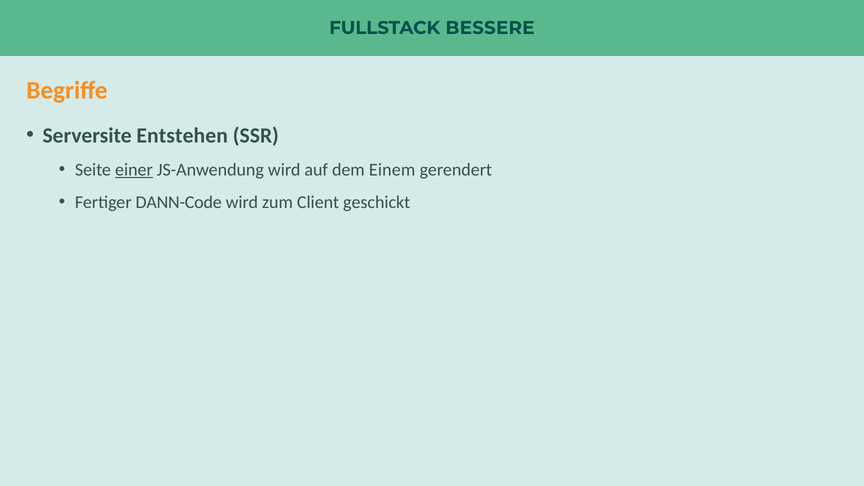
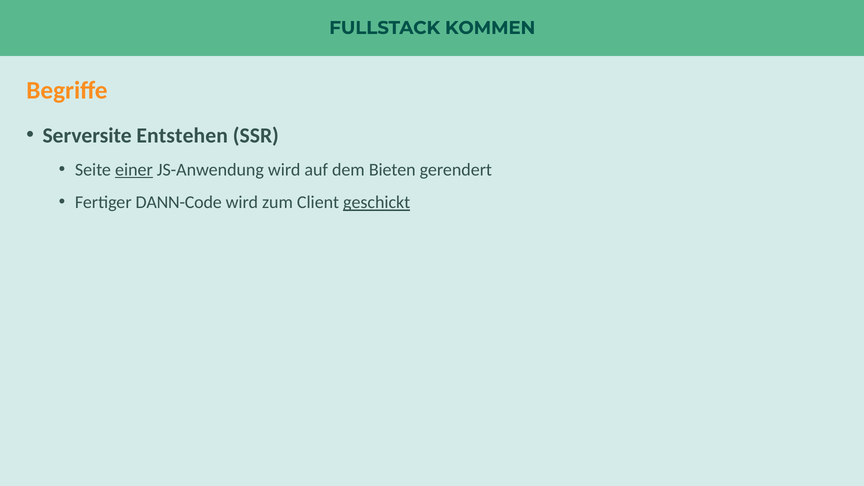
BESSERE: BESSERE -> KOMMEN (490, 28)
Einem: Einem -> Bieten (392, 170)
geschickt underline: none -> present (377, 203)
